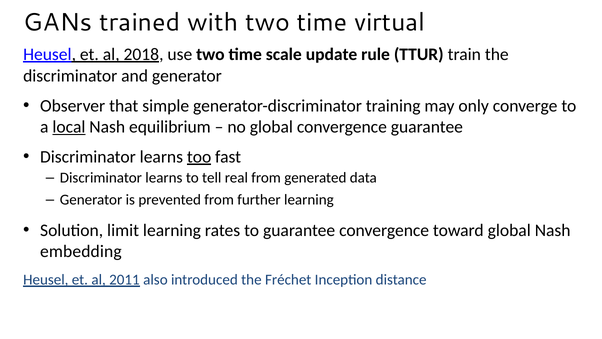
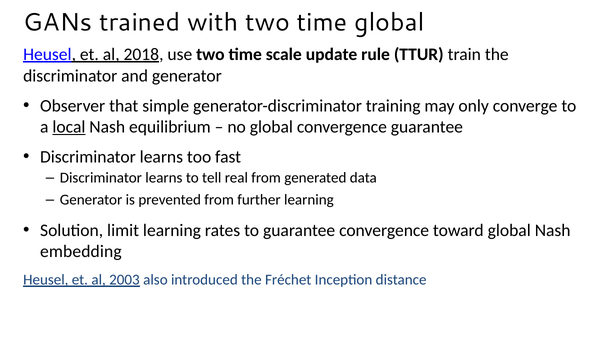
time virtual: virtual -> global (389, 22)
too underline: present -> none (199, 157)
2011: 2011 -> 2003 (124, 279)
